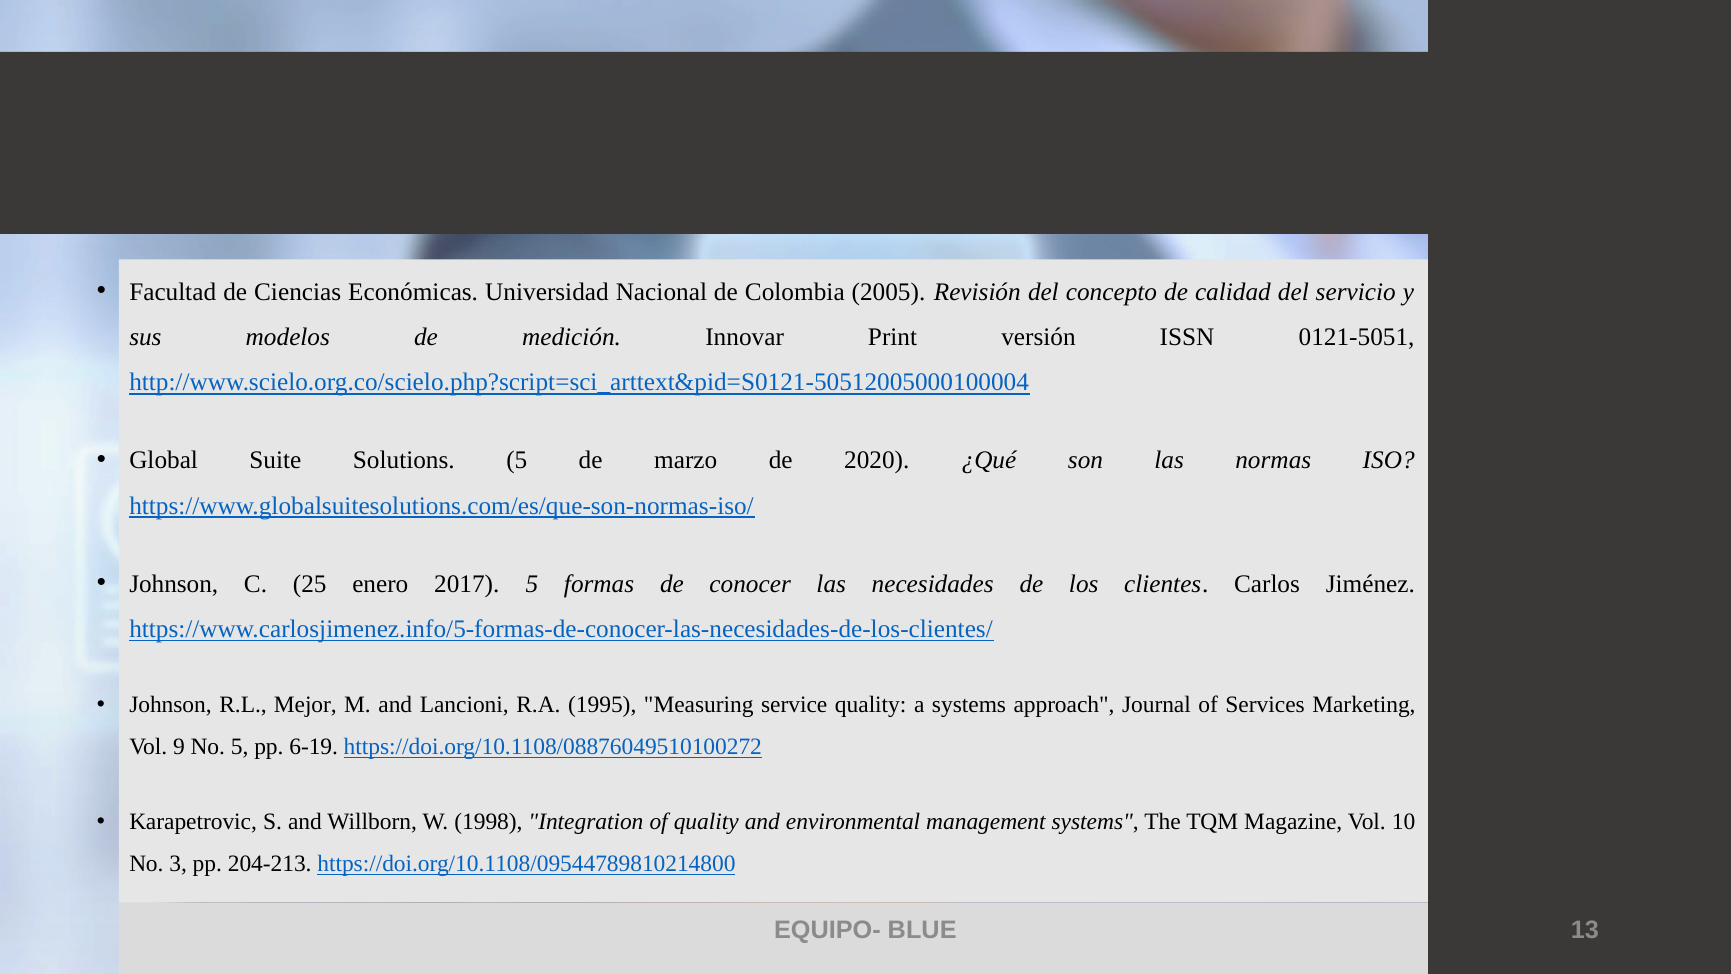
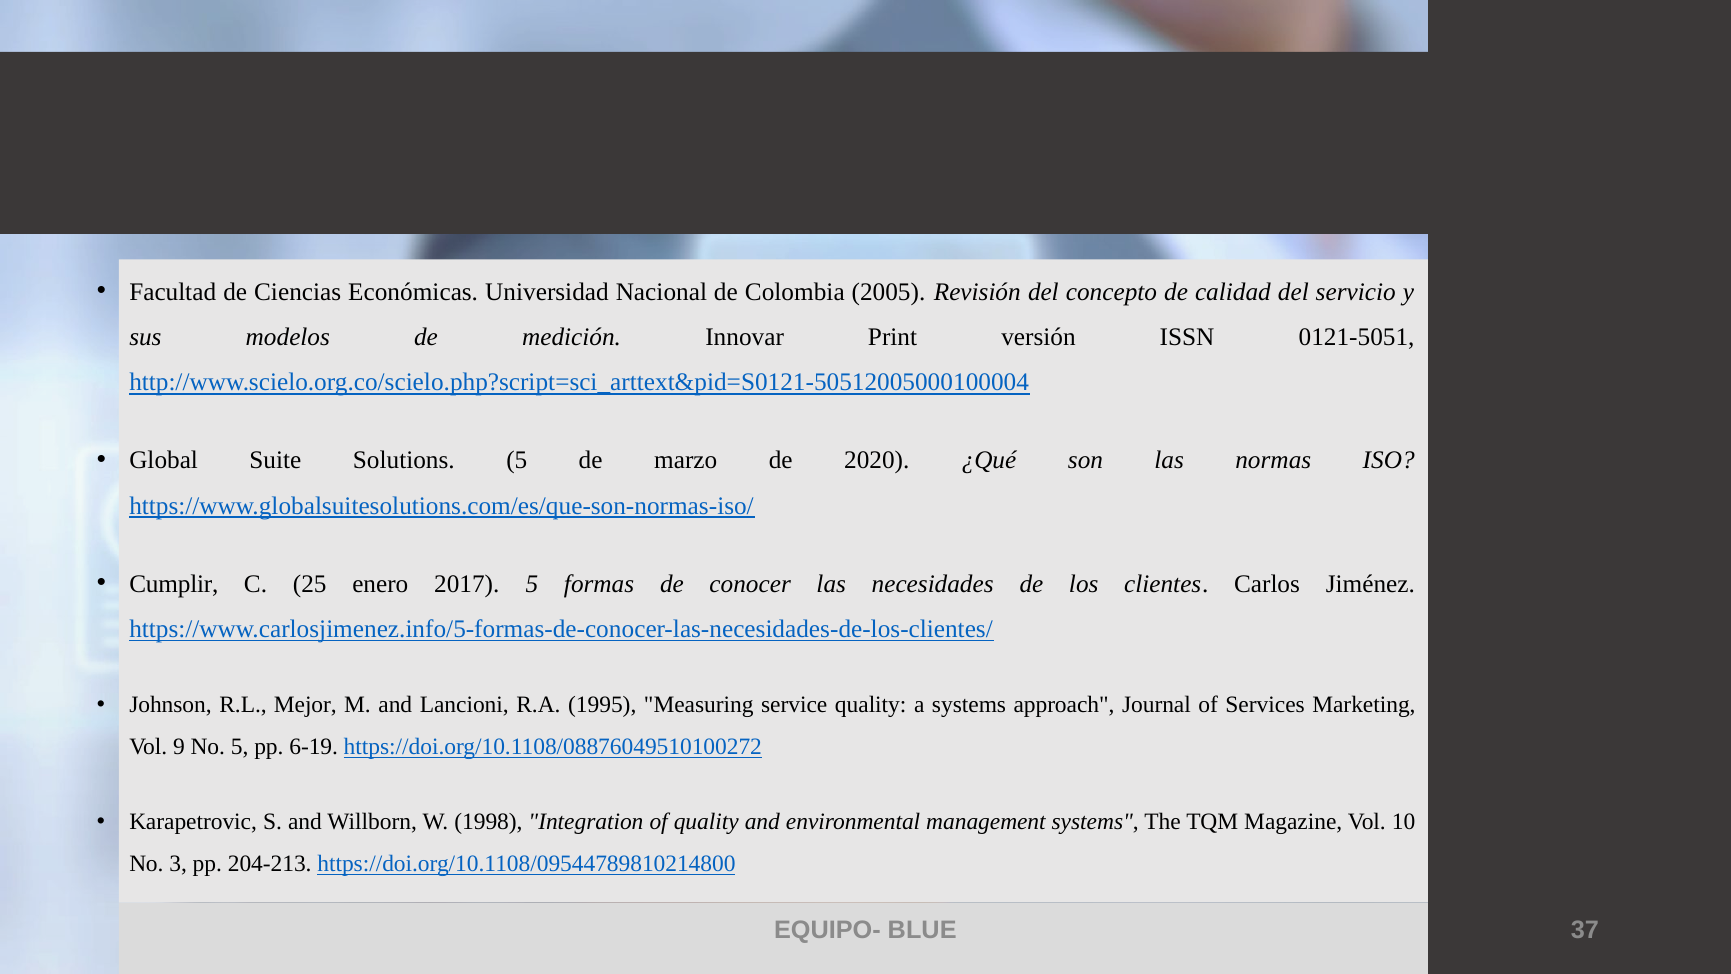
Johnson: Johnson -> Cumplir (174, 584)
13: 13 -> 37 (1585, 930)
